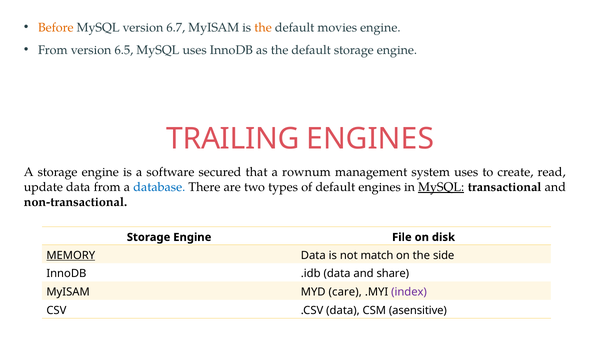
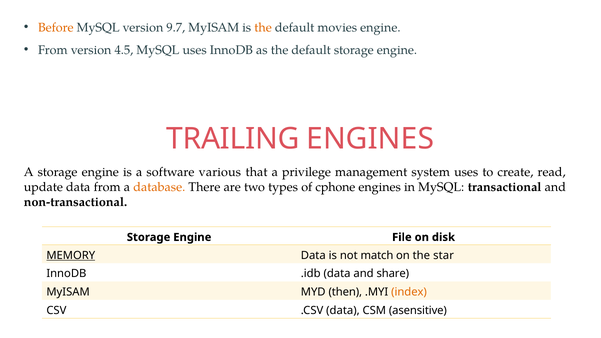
6.7: 6.7 -> 9.7 (176, 27)
6.5: 6.5 -> 4.5 (124, 50)
secured: secured -> various (220, 172)
rownum: rownum -> privilege (307, 172)
database colour: blue -> orange (159, 187)
of default: default -> cphone (335, 187)
MySQL underline: present -> none (441, 187)
side: side -> star (444, 256)
care: care -> then (345, 292)
index colour: purple -> orange (409, 292)
